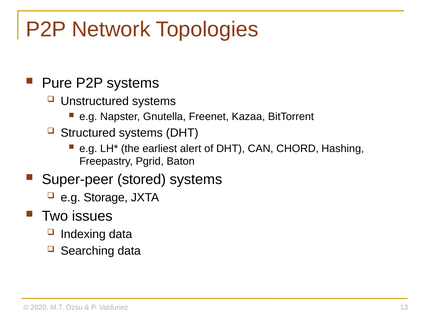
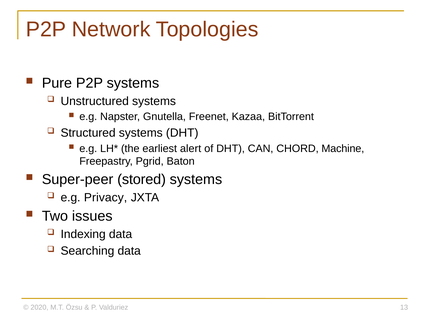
Hashing: Hashing -> Machine (343, 148)
Storage: Storage -> Privacy (106, 197)
